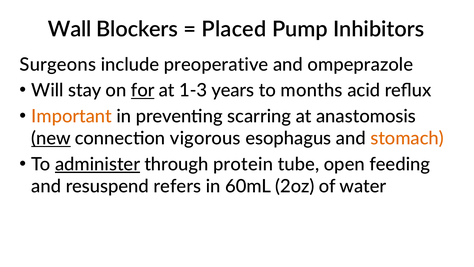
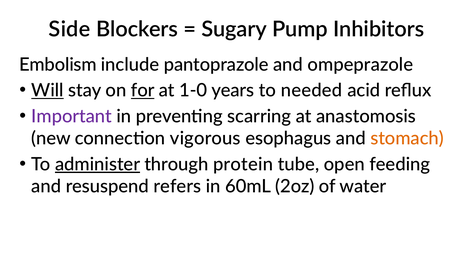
Wall: Wall -> Side (69, 29)
Placed: Placed -> Sugary (234, 29)
Surgeons: Surgeons -> Embolism (58, 65)
preoperative: preoperative -> pantoprazole (216, 65)
Will underline: none -> present (47, 90)
1-3: 1-3 -> 1-0 (193, 90)
months: months -> needed (312, 90)
Important colour: orange -> purple (72, 116)
new underline: present -> none (51, 138)
